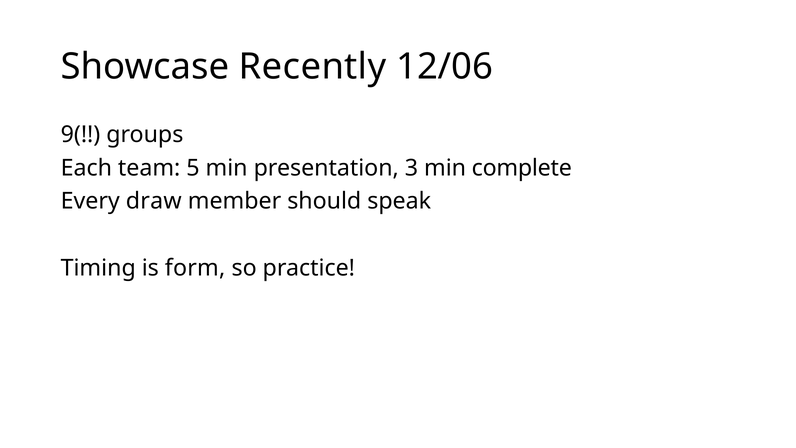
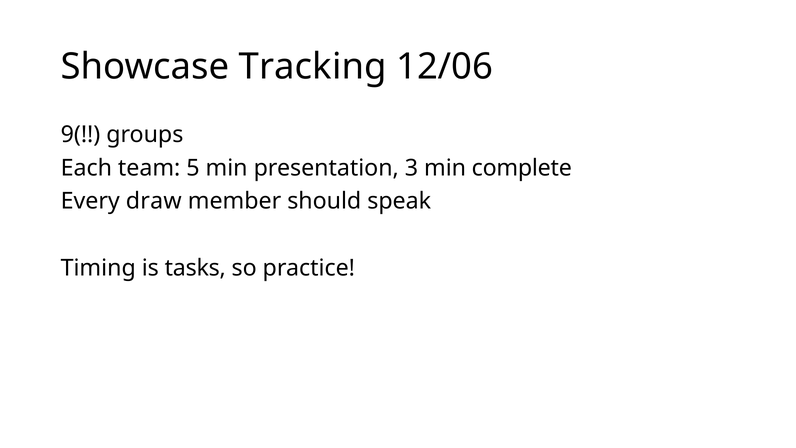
Recently: Recently -> Tracking (313, 67)
form: form -> tasks (195, 268)
